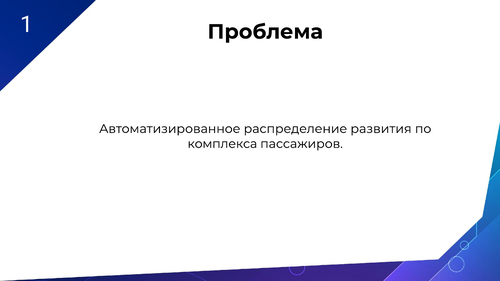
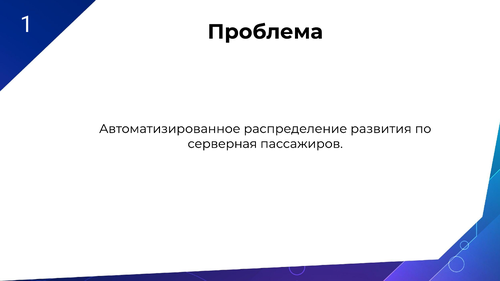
комплекса: комплекса -> серверная (222, 144)
